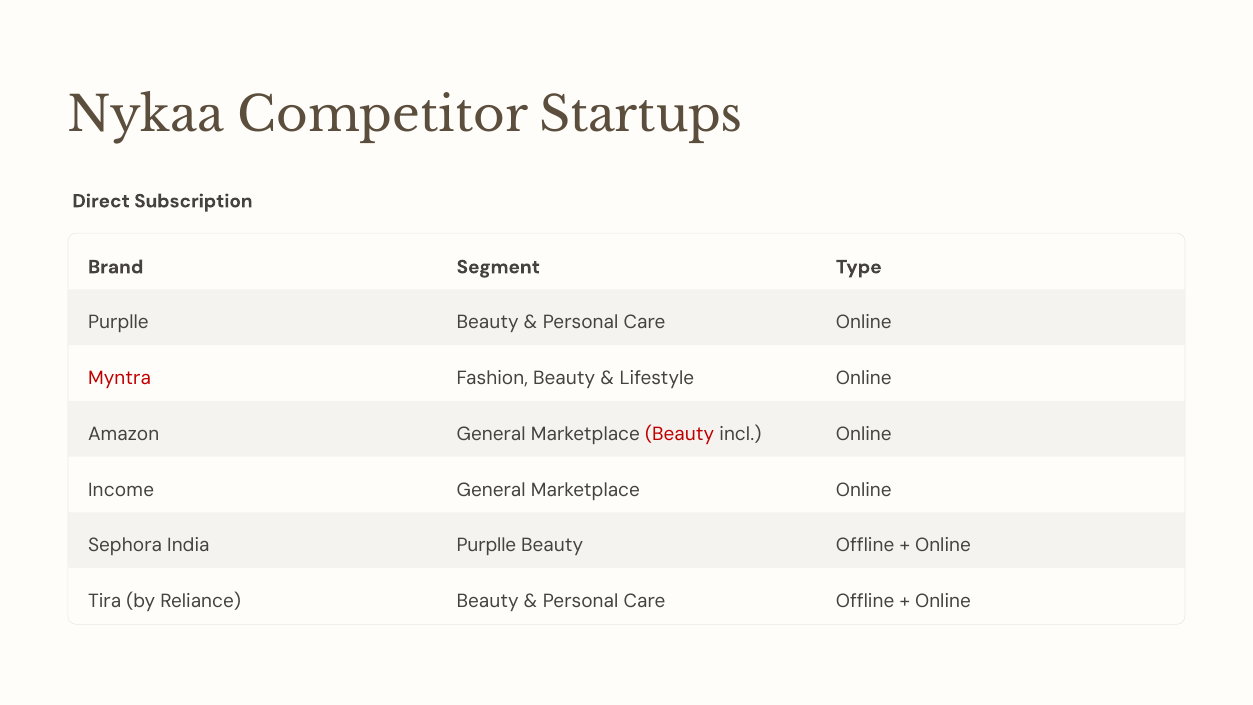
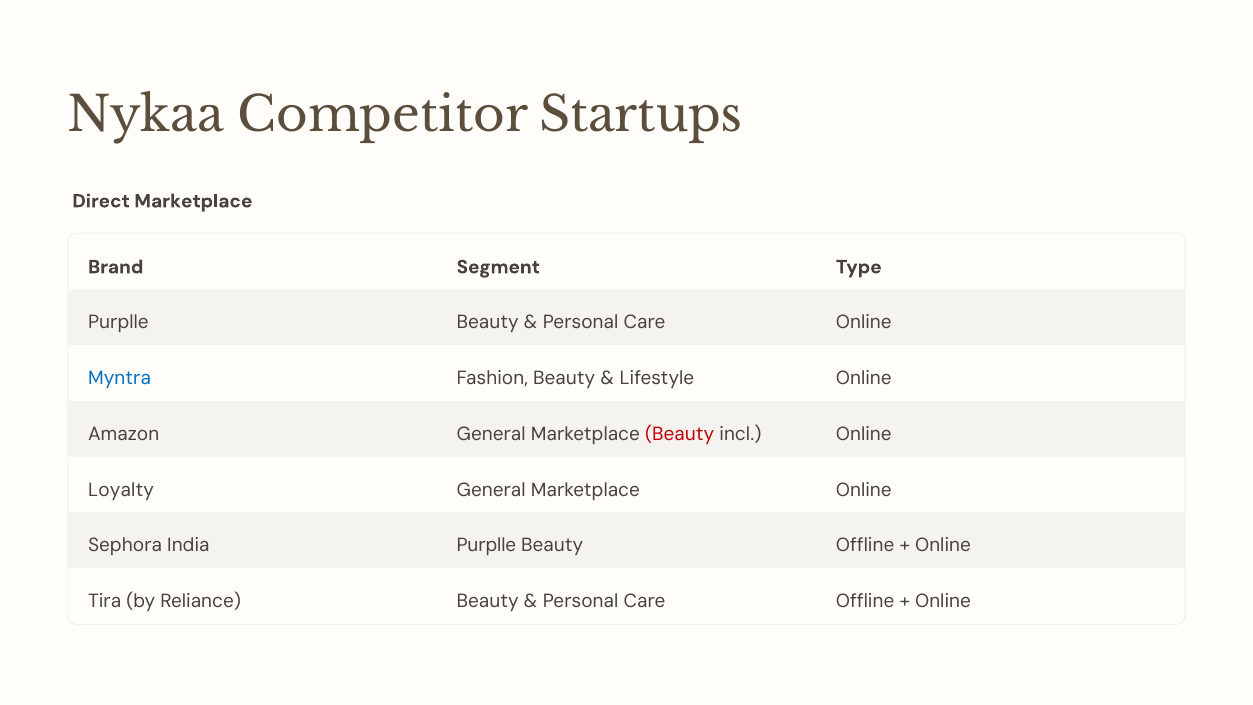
Direct Subscription: Subscription -> Marketplace (193, 201)
Myntra colour: red -> blue (120, 378)
Income: Income -> Loyalty (121, 490)
